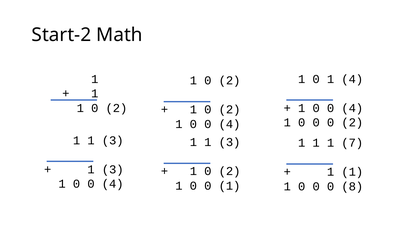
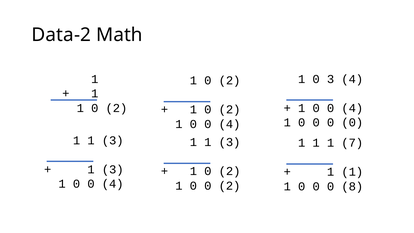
Start-2: Start-2 -> Data-2 (61, 35)
1 0 1: 1 -> 3 (331, 79)
0 0 0 2: 2 -> 0 (352, 123)
0 0 1: 1 -> 2 (230, 186)
